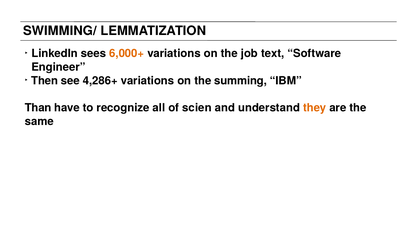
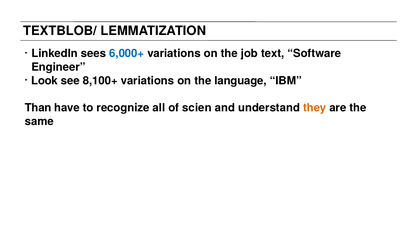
SWIMMING/: SWIMMING/ -> TEXTBLOB/ (60, 31)
6,000+ colour: orange -> blue (127, 54)
Then: Then -> Look (45, 81)
4,286+: 4,286+ -> 8,100+ (100, 81)
summing: summing -> language (241, 81)
